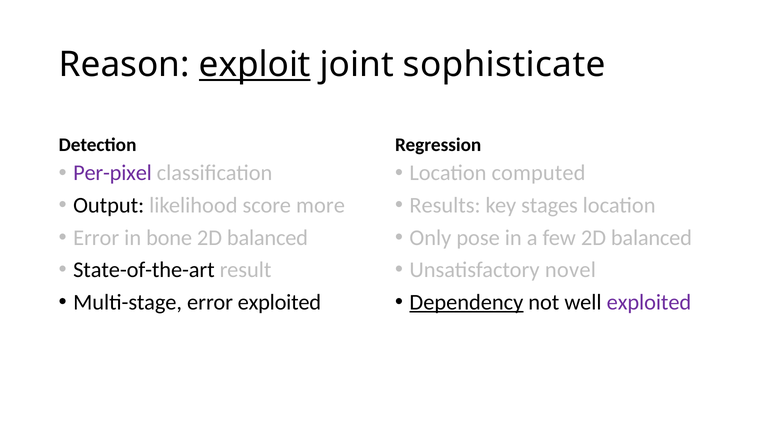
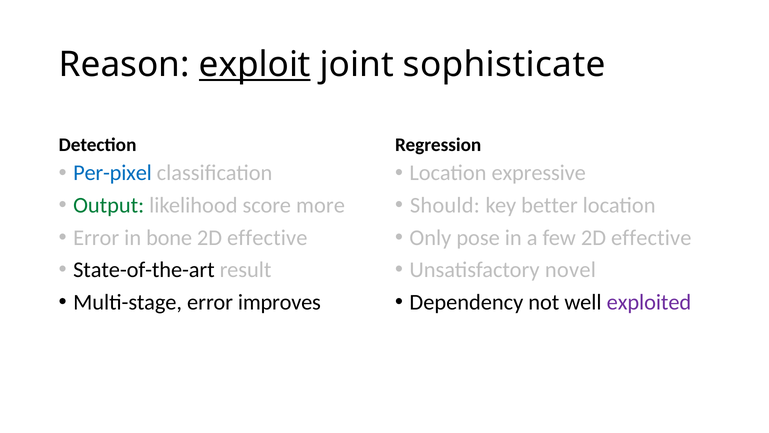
Per-pixel colour: purple -> blue (112, 173)
computed: computed -> expressive (539, 173)
Output colour: black -> green (109, 205)
Results: Results -> Should (445, 205)
stages: stages -> better (549, 205)
balanced: balanced -> effective (267, 237)
few 2D balanced: balanced -> effective (651, 237)
error exploited: exploited -> improves (279, 302)
Dependency underline: present -> none (466, 302)
